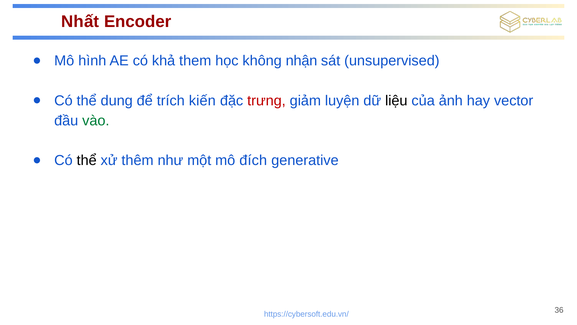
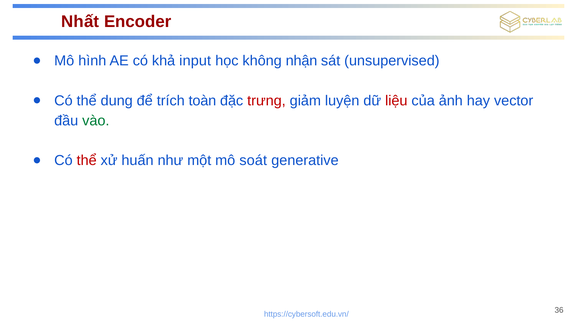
them: them -> input (195, 61)
kiến: kiến -> toàn (202, 101)
liệu colour: black -> red (396, 101)
thể colour: black -> red (87, 160)
thêm: thêm -> huấn (138, 160)
đích: đích -> soát (253, 160)
